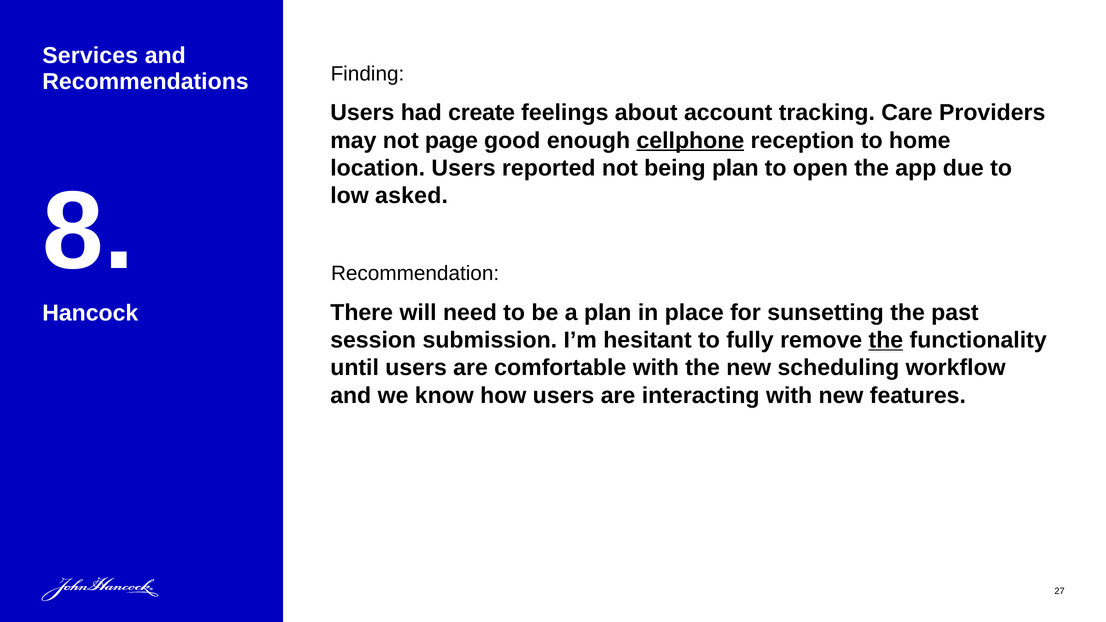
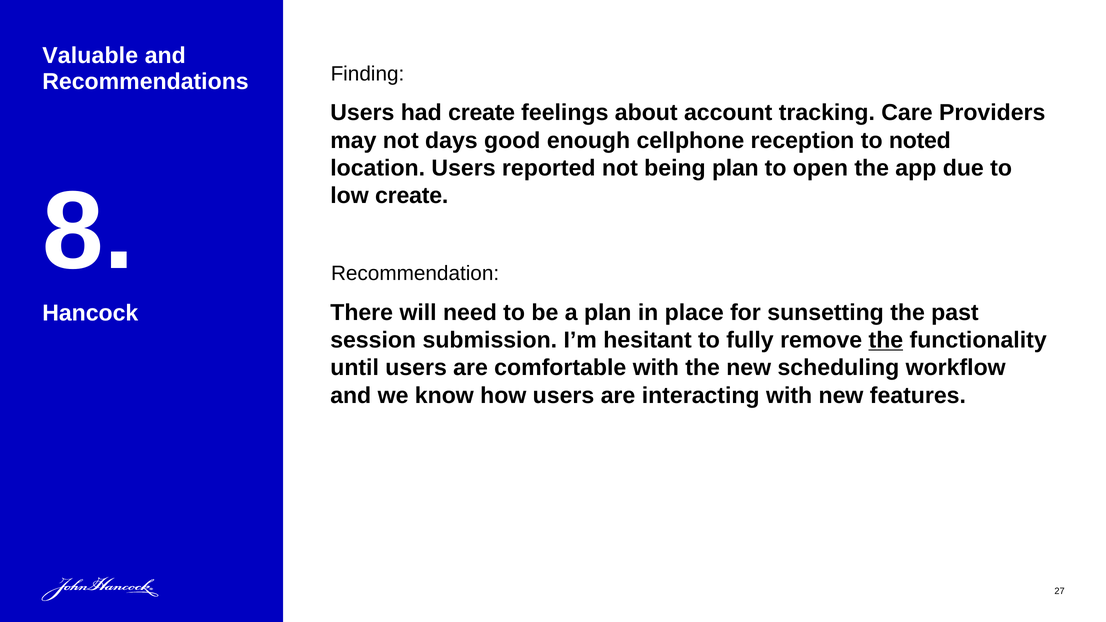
Services: Services -> Valuable (90, 55)
page: page -> days (451, 140)
cellphone underline: present -> none (690, 140)
home: home -> noted (920, 140)
low asked: asked -> create (412, 196)
